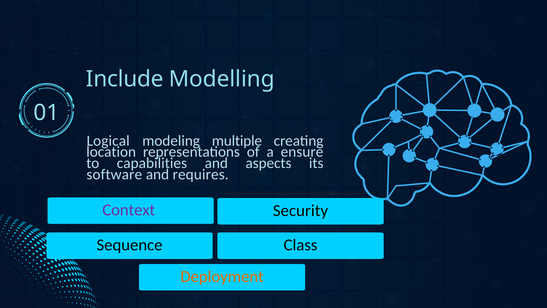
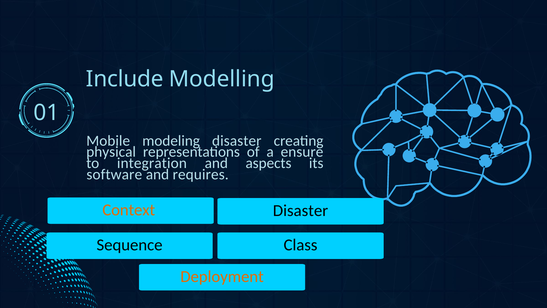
Logical: Logical -> Mobile (108, 141)
modeling multiple: multiple -> disaster (237, 141)
location: location -> physical (111, 152)
capabilities: capabilities -> integration (152, 163)
Context colour: purple -> orange (129, 210)
Security: Security -> Disaster (300, 210)
